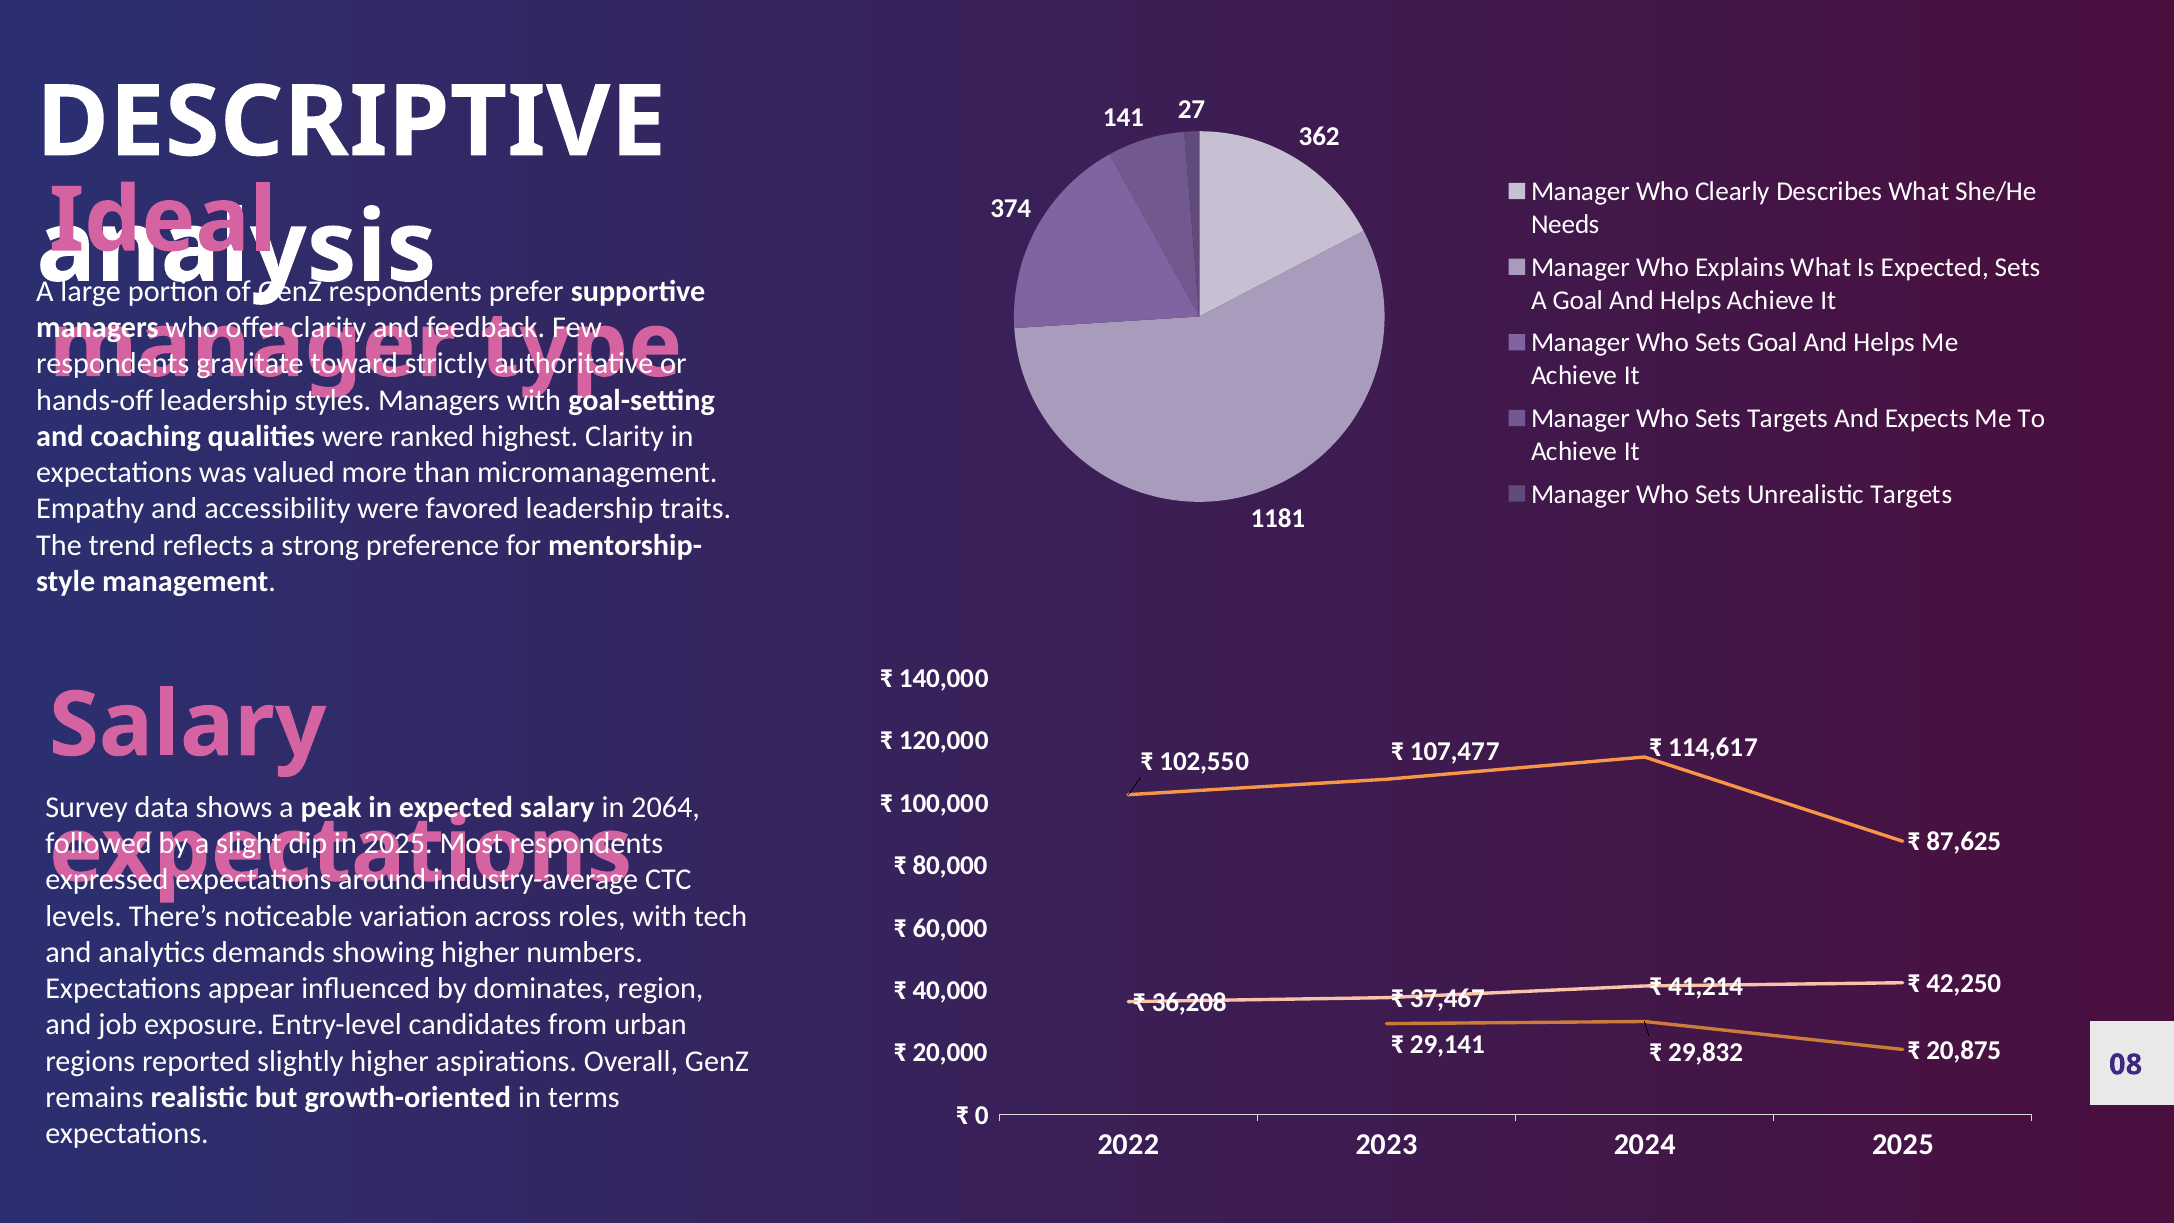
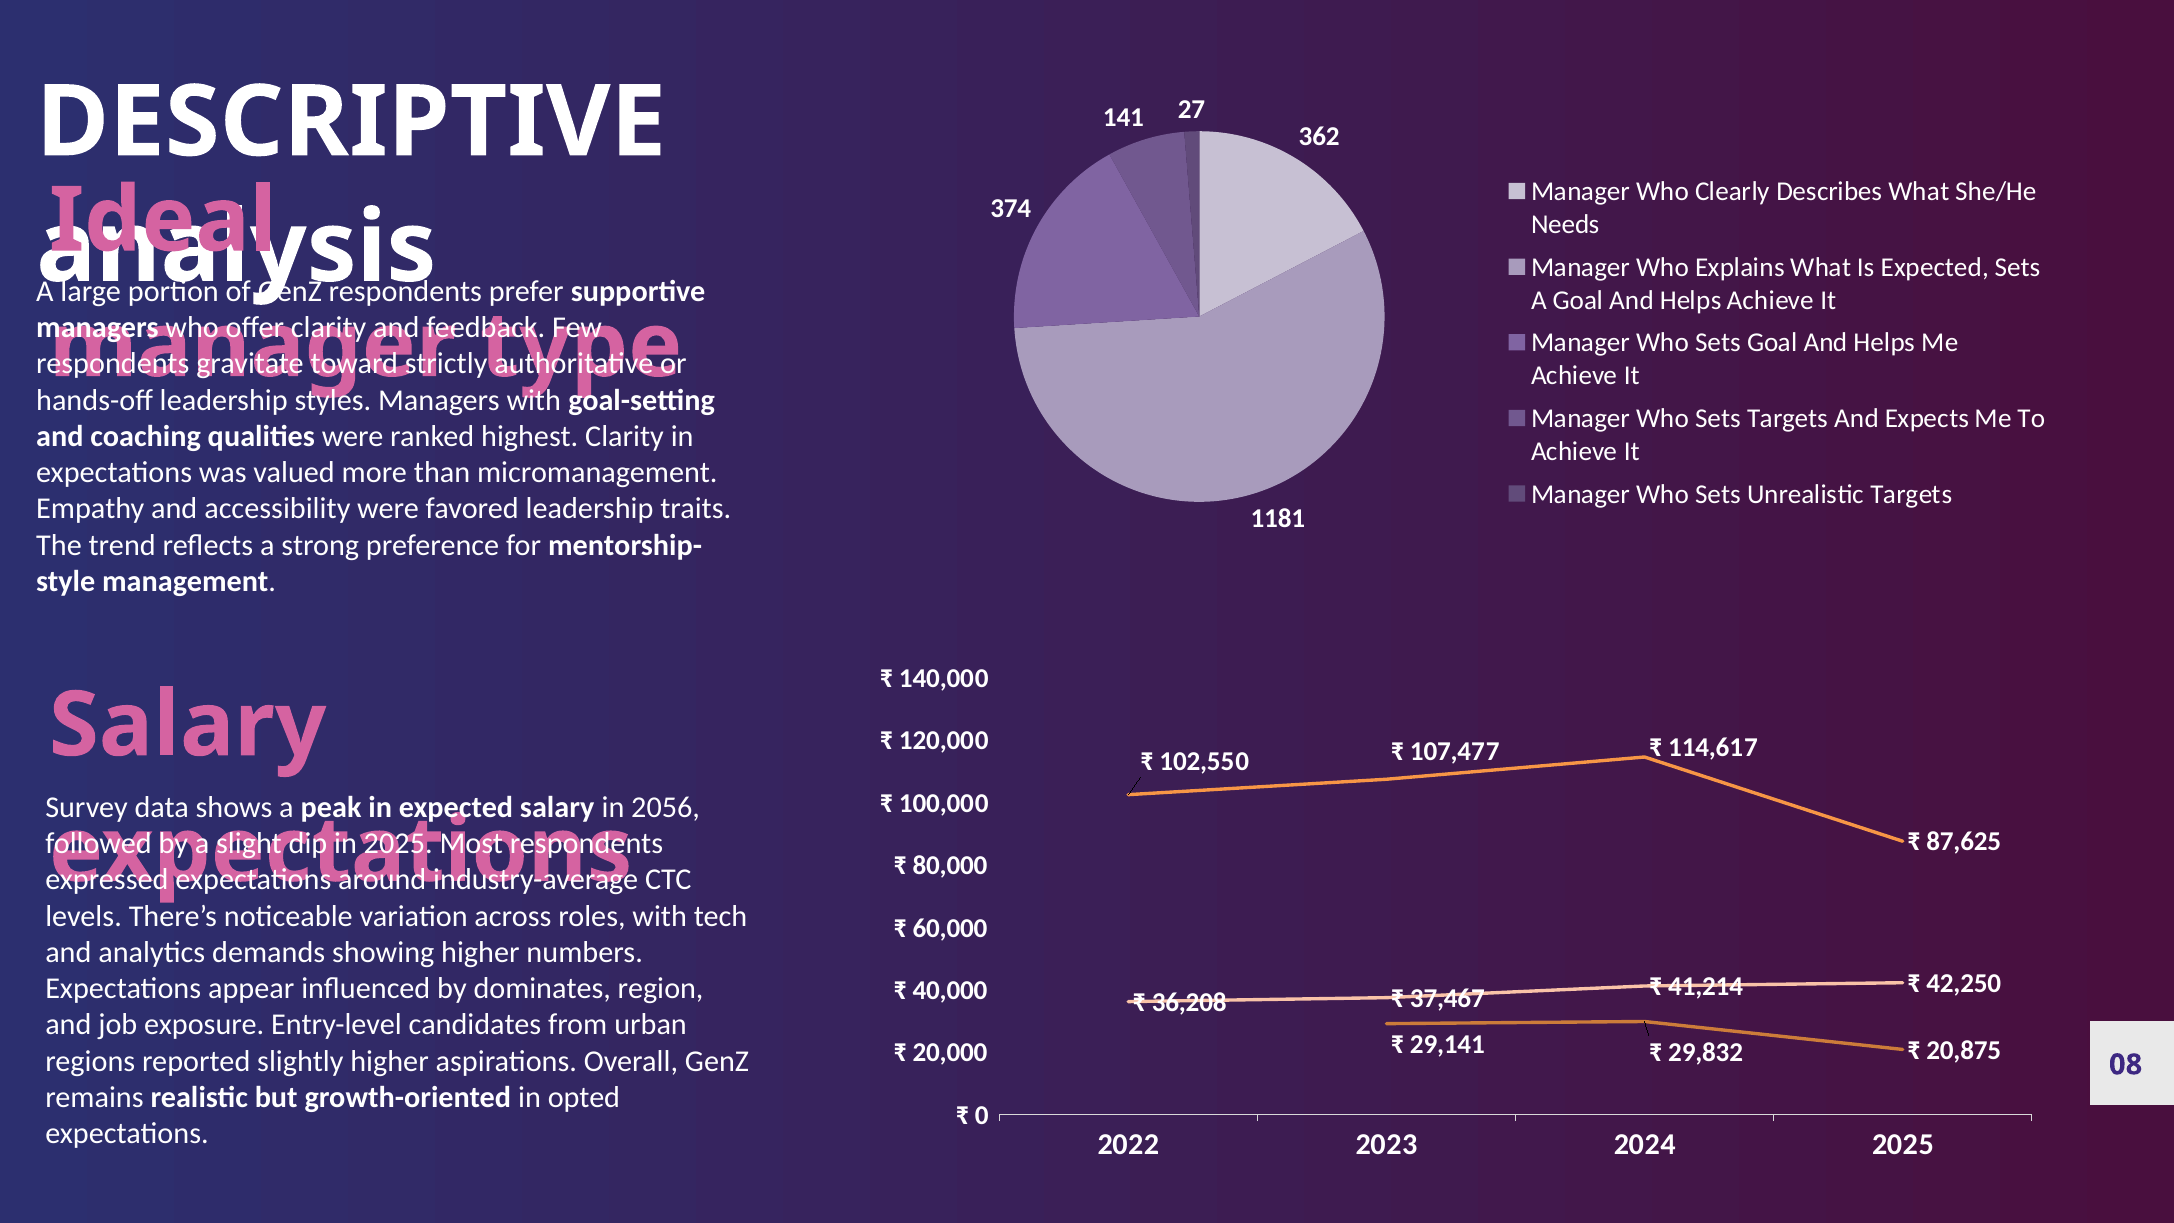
2064: 2064 -> 2056 (666, 807)
terms: terms -> opted (584, 1097)
